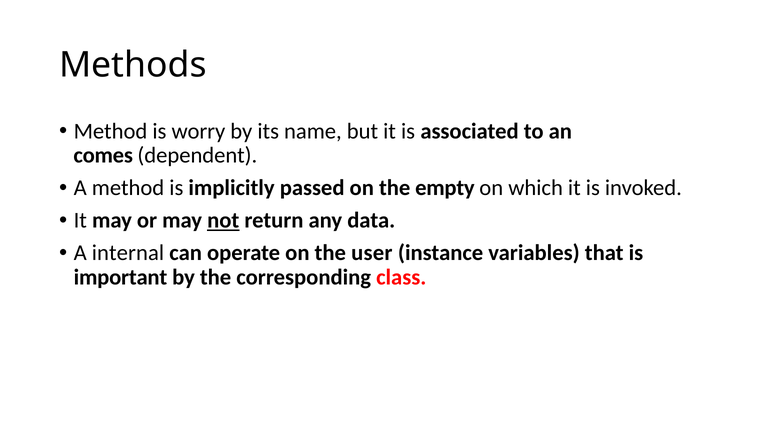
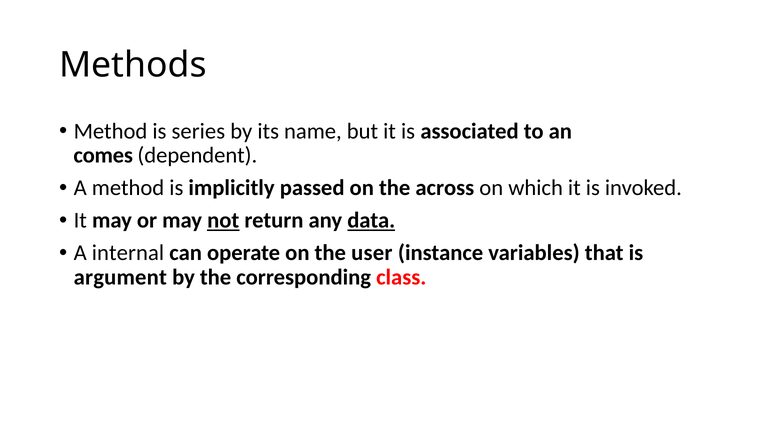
worry: worry -> series (198, 131)
empty: empty -> across (445, 188)
data underline: none -> present (371, 221)
important: important -> argument (120, 278)
